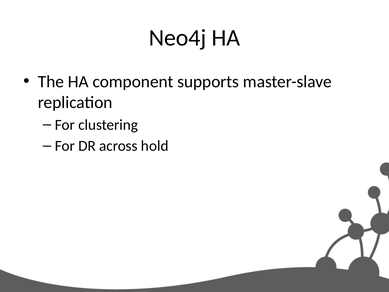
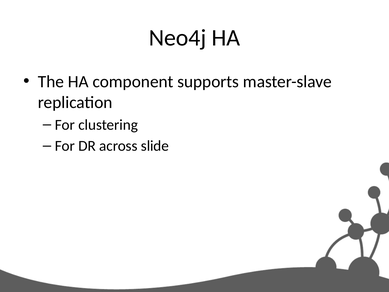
hold: hold -> slide (155, 146)
